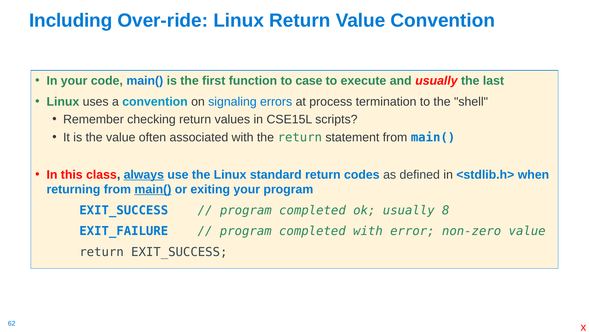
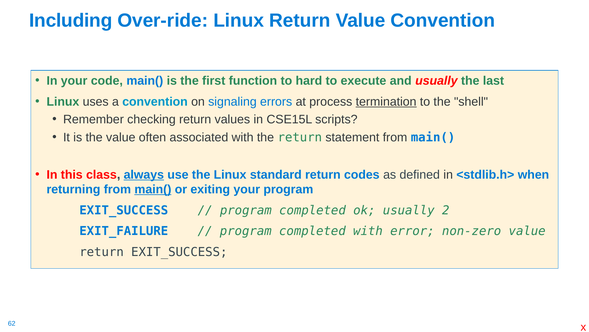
case: case -> hard (309, 81)
termination underline: none -> present (386, 102)
8: 8 -> 2 (446, 210)
